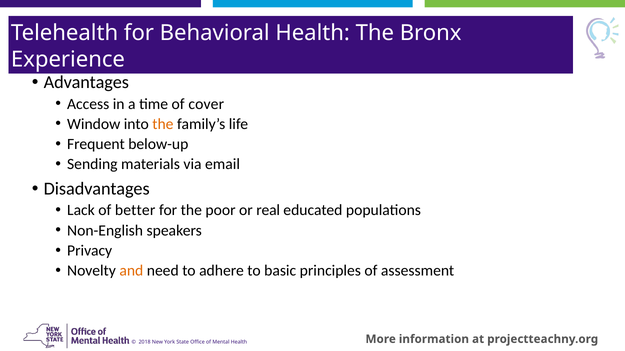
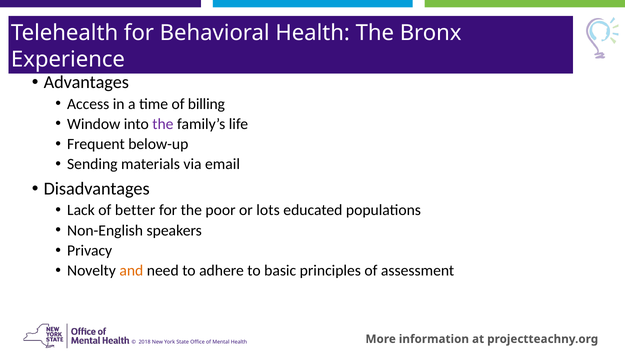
cover: cover -> billing (206, 104)
the colour: orange -> purple (163, 124)
real: real -> lots (268, 211)
